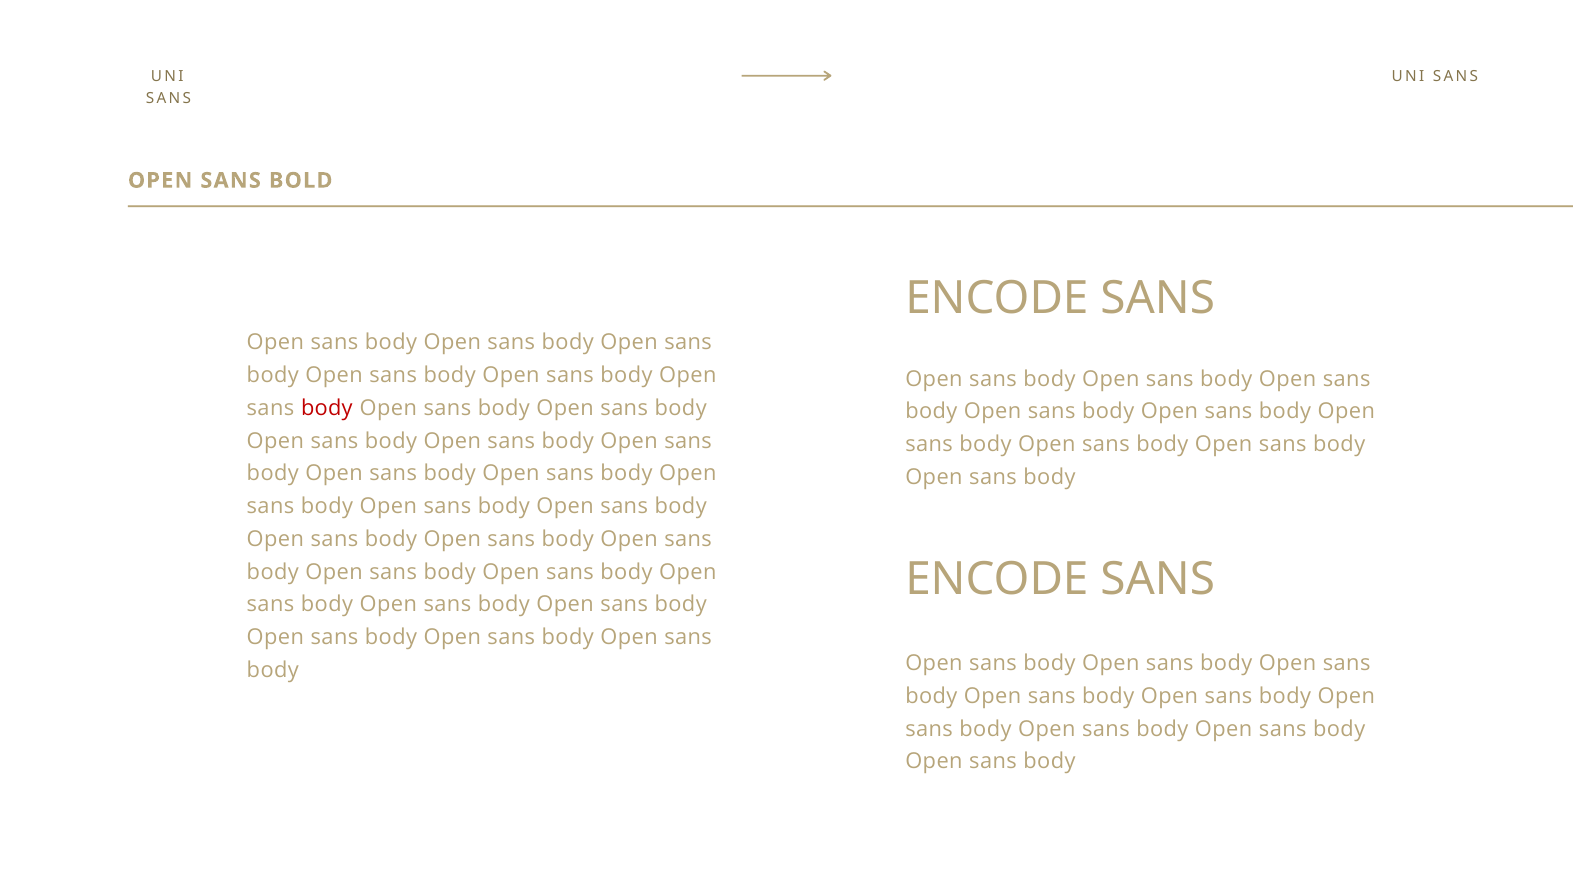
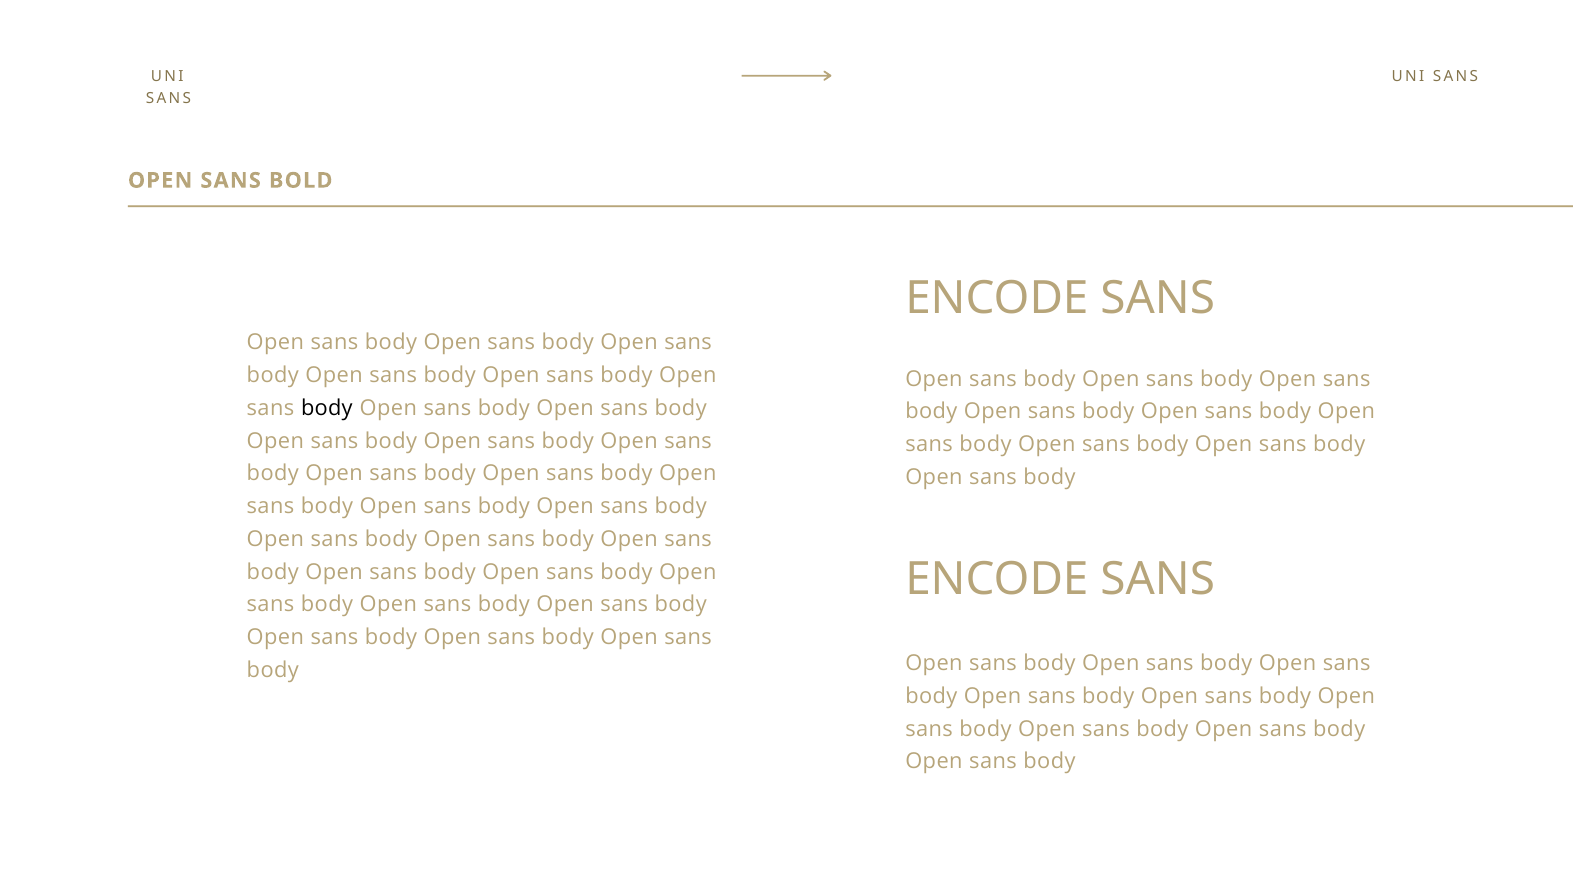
body colour: red -> black (327, 408)
